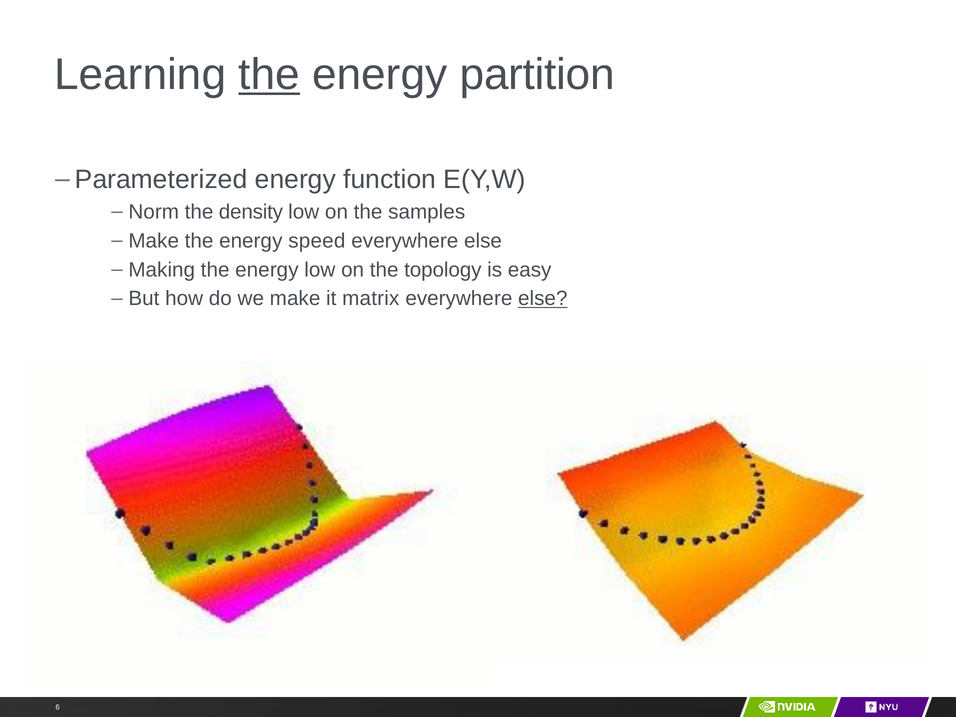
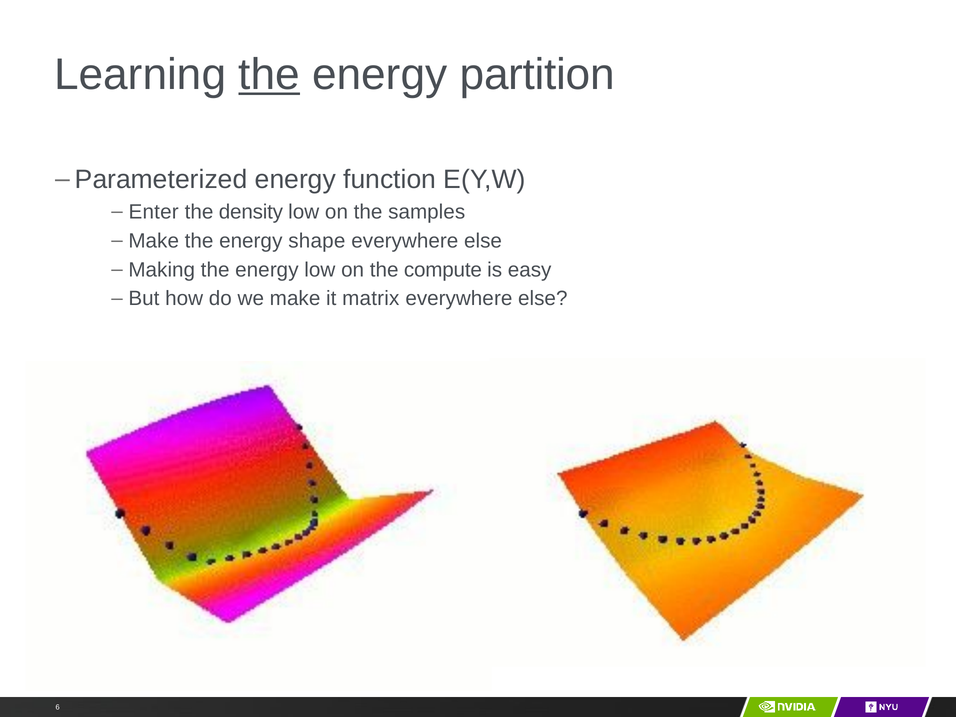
Norm: Norm -> Enter (154, 212)
speed: speed -> shape (317, 241)
topology: topology -> compute (443, 270)
else underline: present -> none (543, 299)
